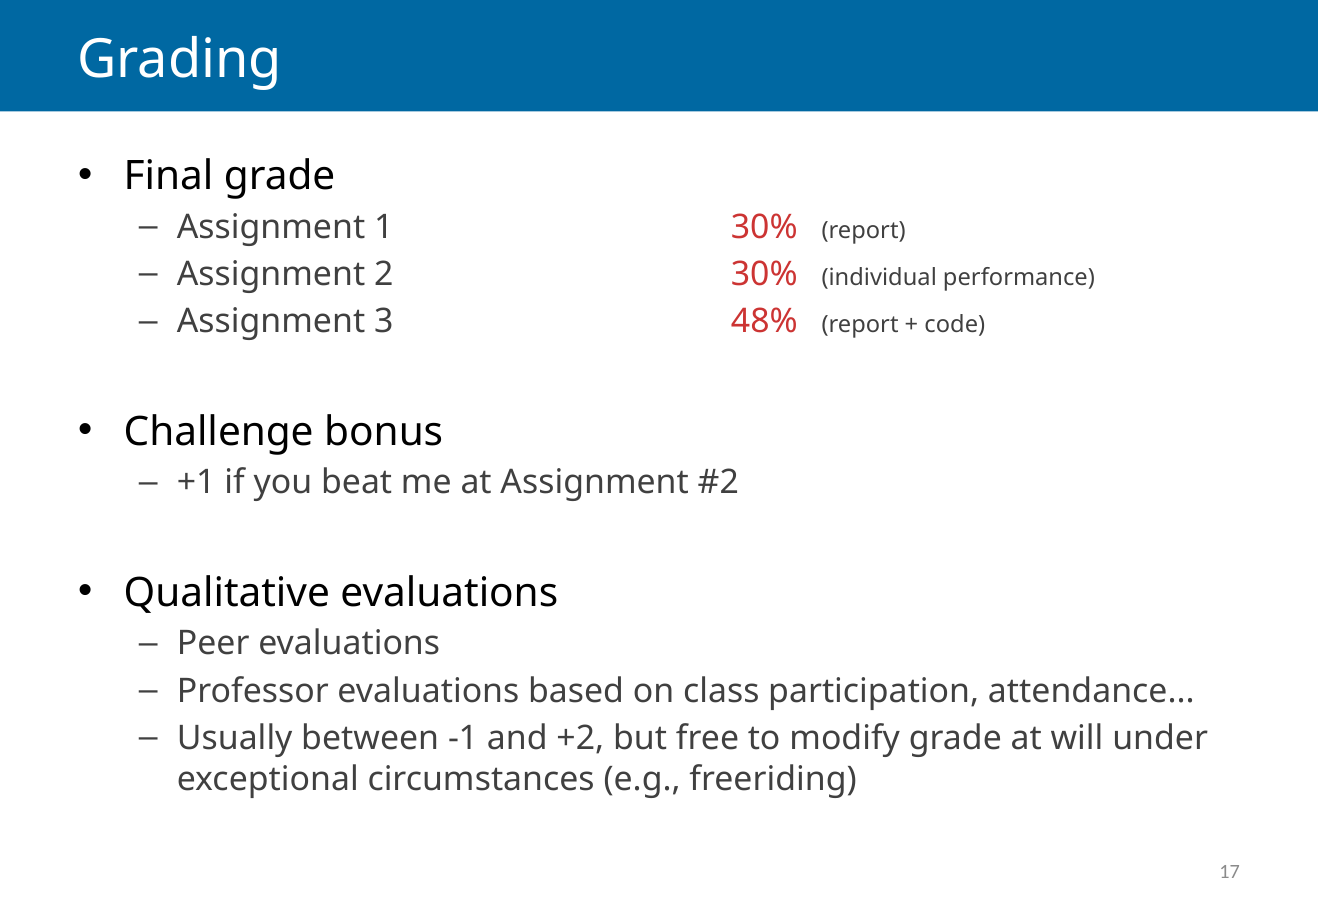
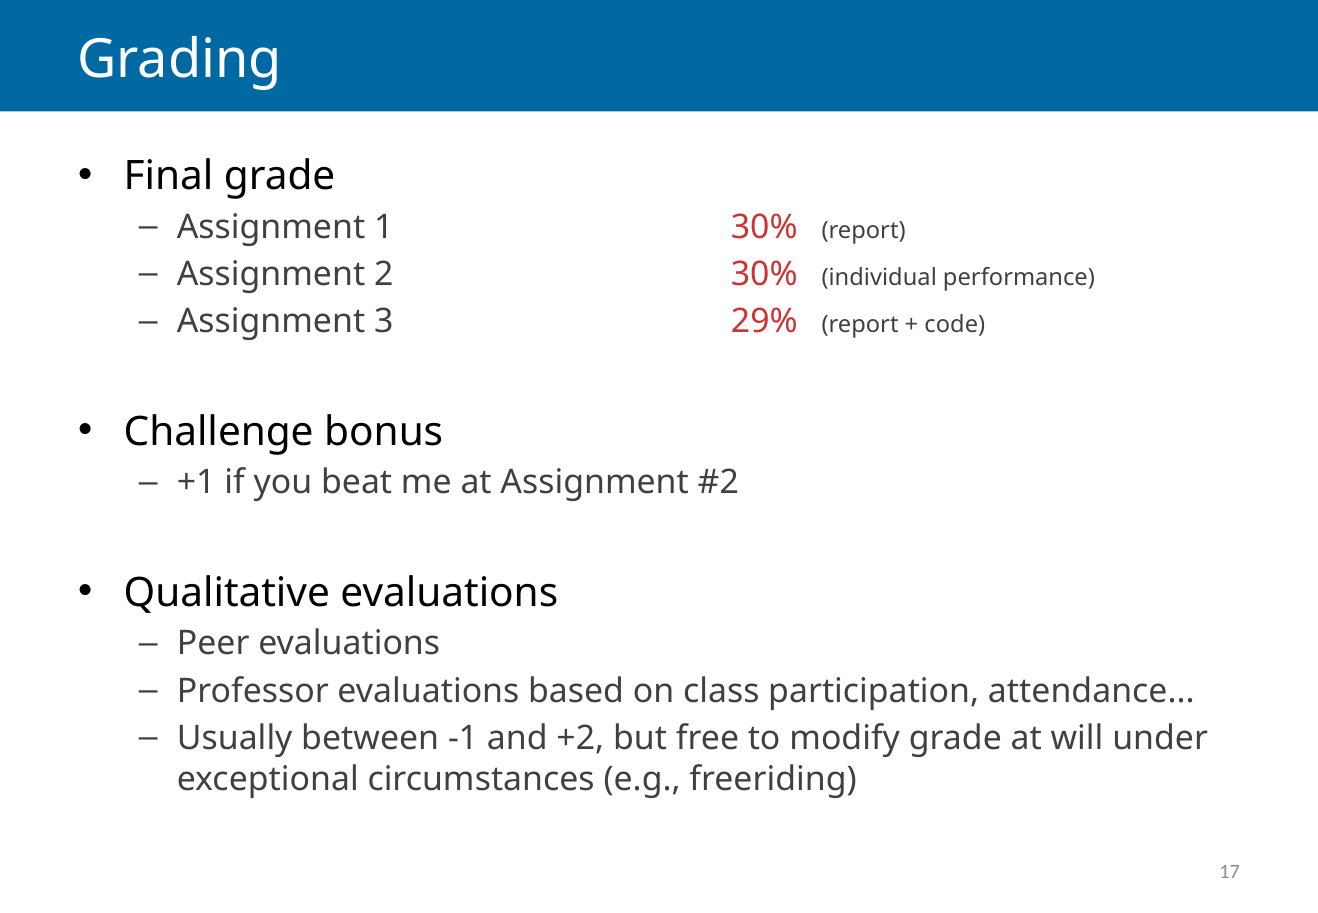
48%: 48% -> 29% (764, 322)
